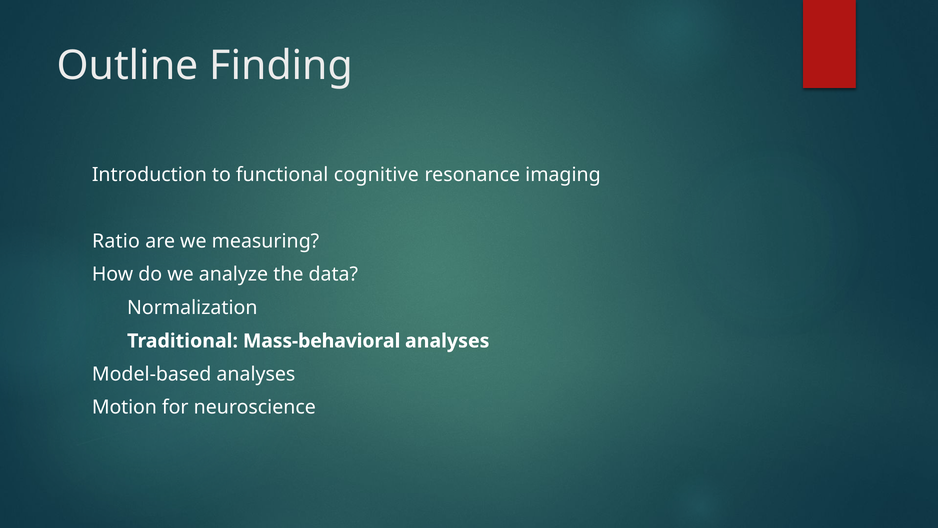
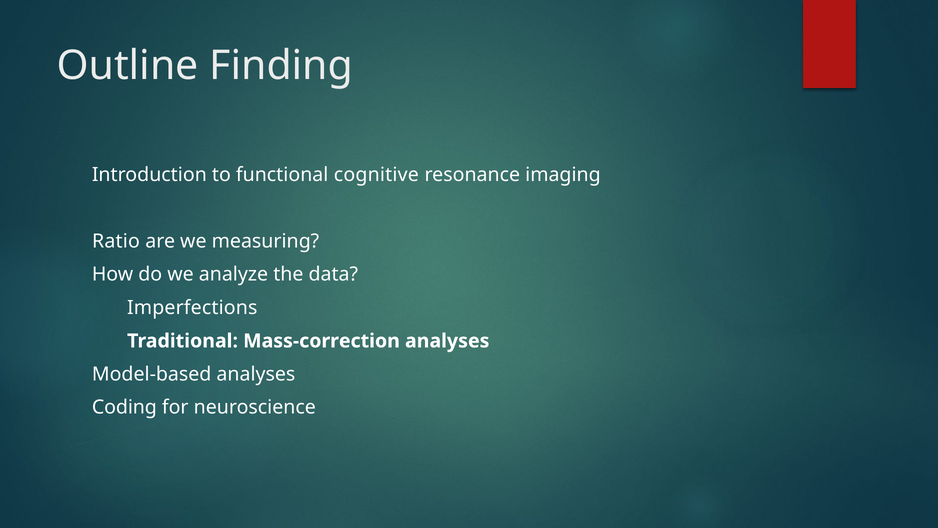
Normalization: Normalization -> Imperfections (192, 308)
Mass-behavioral: Mass-behavioral -> Mass-correction (322, 341)
Motion: Motion -> Coding (124, 407)
